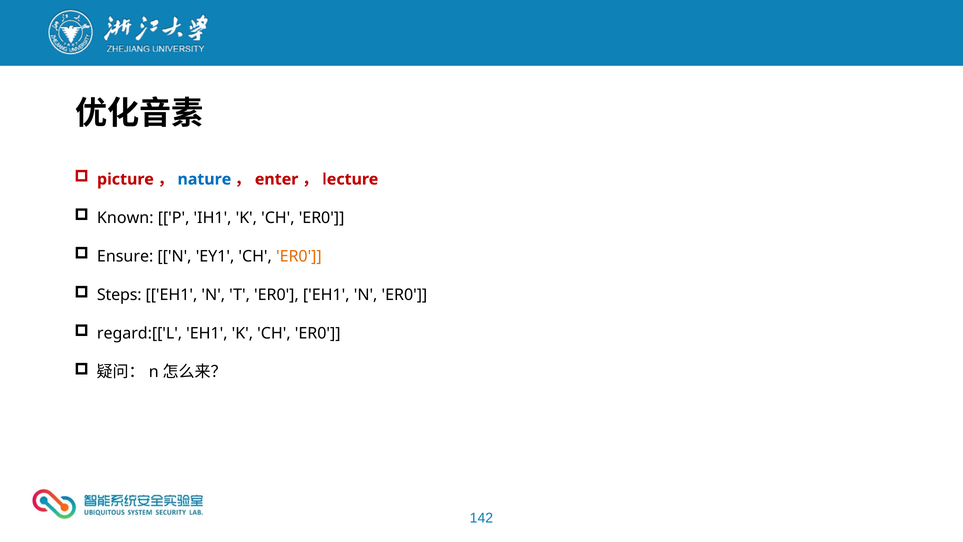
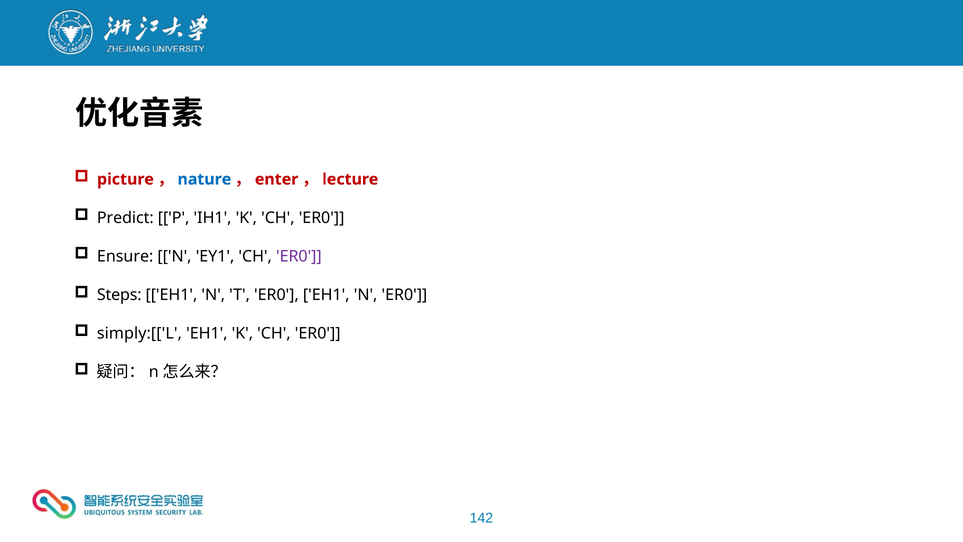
Known: Known -> Predict (125, 218)
ER0 colour: orange -> purple (299, 256)
regard:[['L: regard:[['L -> simply:[['L (139, 333)
